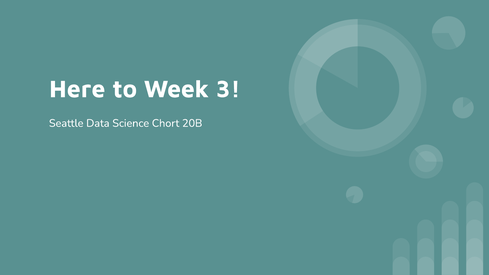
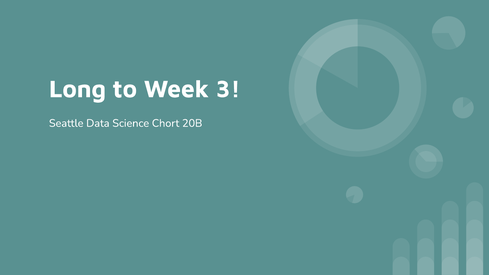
Here: Here -> Long (77, 89)
